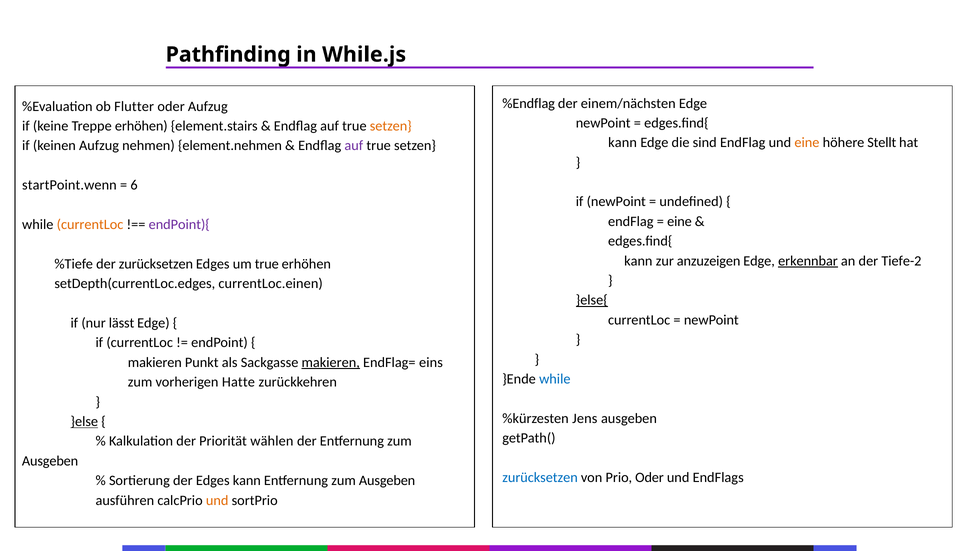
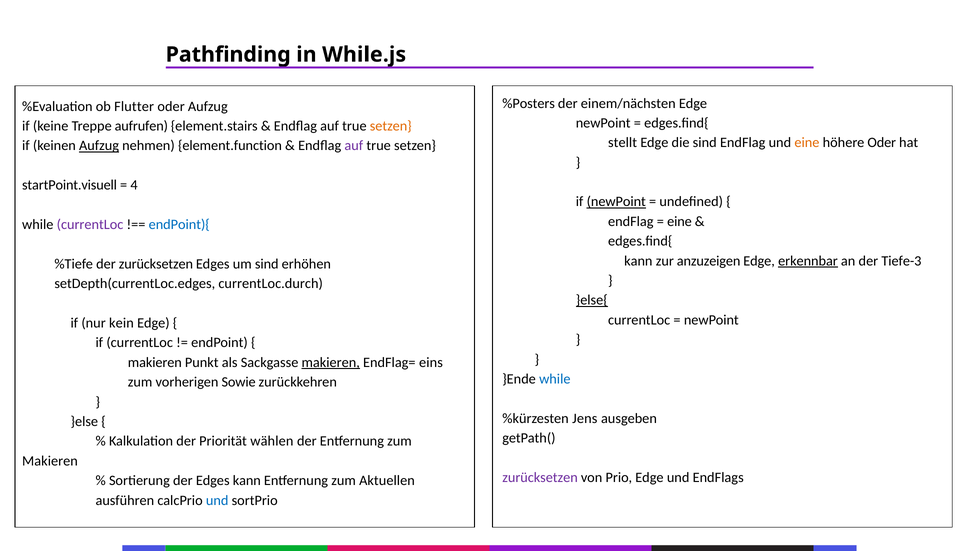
%Endflag: %Endflag -> %Posters (529, 103)
Treppe erhöhen: erhöhen -> aufrufen (141, 126)
kann: kann -> stellt (623, 143)
höhere Stellt: Stellt -> Oder (882, 143)
Aufzug underline: none -> present (99, 146)
element.nehmen: element.nehmen -> element.function (230, 146)
startPoint.wenn: startPoint.wenn -> startPoint.visuell (70, 185)
6: 6 -> 4 (134, 185)
newPoint underline: none -> present (616, 202)
currentLoc colour: orange -> purple (90, 224)
endPoint){ colour: purple -> blue (179, 224)
Tiefe-2: Tiefe-2 -> Tiefe-3 (901, 261)
um true: true -> sind (267, 264)
currentLoc.einen: currentLoc.einen -> currentLoc.durch (271, 283)
lässt: lässt -> kein (121, 323)
Hatte: Hatte -> Sowie (239, 382)
}else underline: present -> none (84, 421)
Ausgeben: Ausgeben -> Makieren (50, 461)
zurücksetzen colour: blue -> purple (540, 477)
Prio Oder: Oder -> Edge (649, 477)
Ausgeben: Ausgeben -> Aktuellen (387, 480)
und colour: orange -> blue (217, 500)
